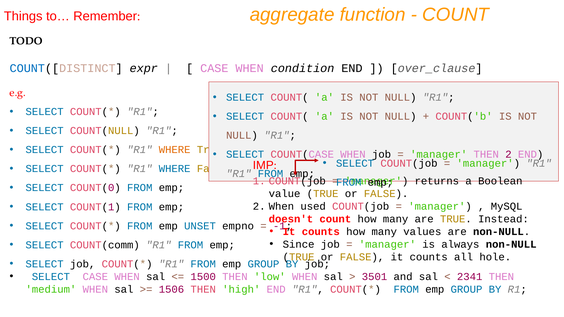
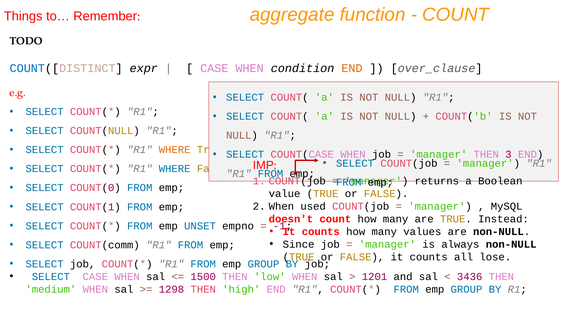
END colour: black -> orange (352, 68)
THEN 2: 2 -> 3 (508, 155)
hole: hole -> lose (495, 257)
3501: 3501 -> 1201 (375, 277)
2341: 2341 -> 3436 (470, 277)
1506: 1506 -> 1298 (171, 289)
